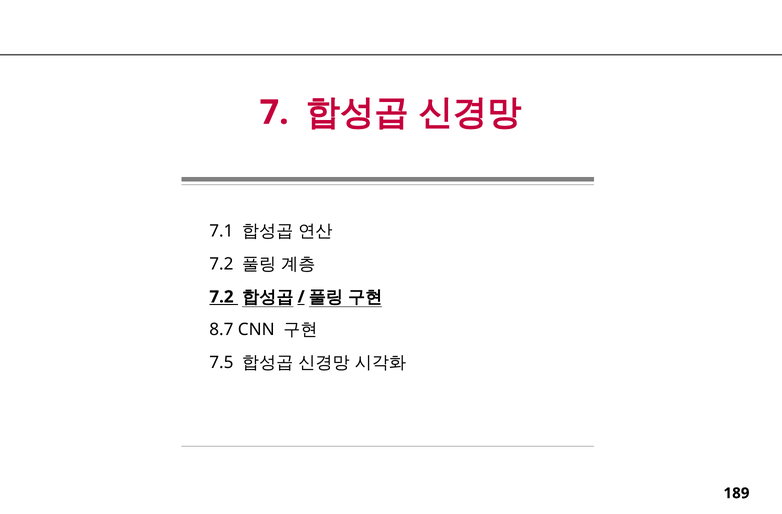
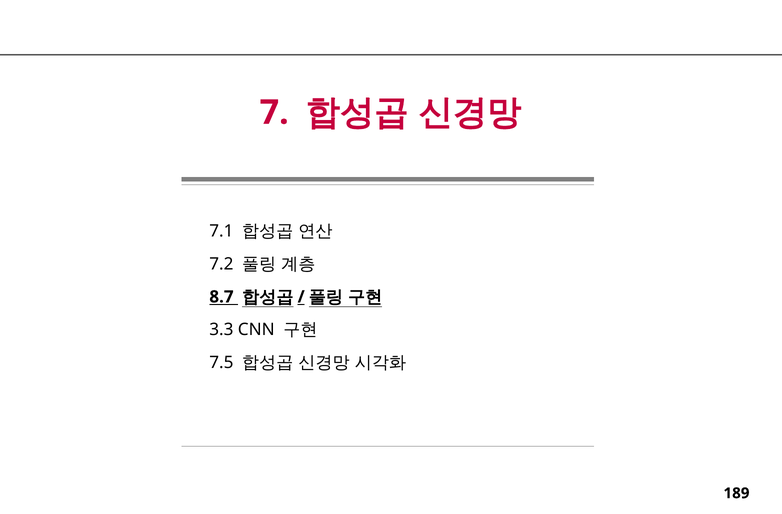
7.2: 7.2 -> 8.7 (221, 297)
8.7: 8.7 -> 3.3 (221, 329)
